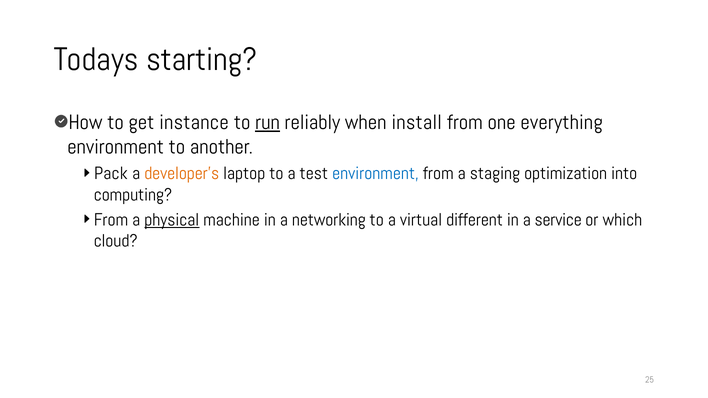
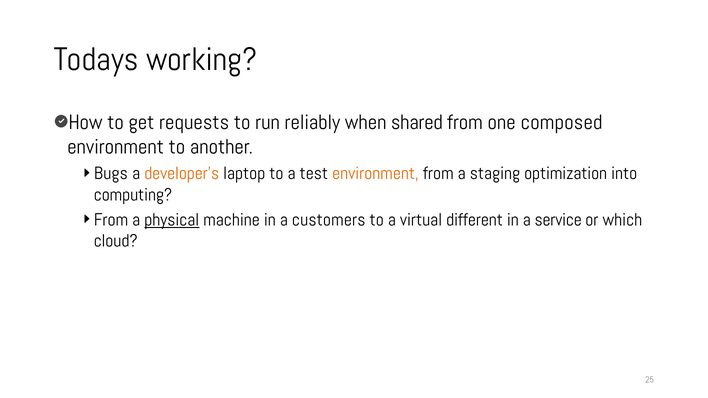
starting: starting -> working (202, 59)
instance: instance -> requests (194, 122)
run underline: present -> none (268, 122)
install: install -> shared (417, 122)
everything: everything -> composed (562, 122)
Pack: Pack -> Bugs (111, 174)
environment colour: blue -> orange (376, 174)
networking: networking -> customers (329, 220)
